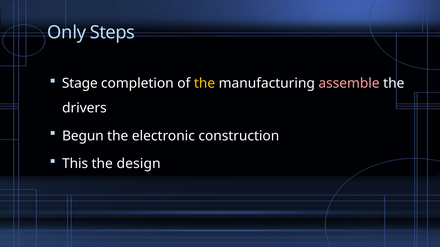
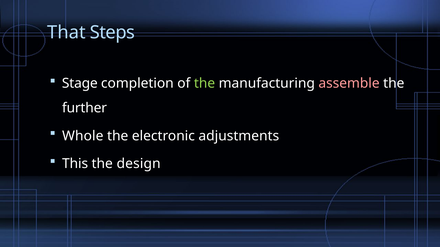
Only: Only -> That (67, 32)
the colour: yellow -> light green (205, 83)
drivers: drivers -> further (84, 108)
Begun: Begun -> Whole (83, 136)
construction: construction -> adjustments (239, 136)
